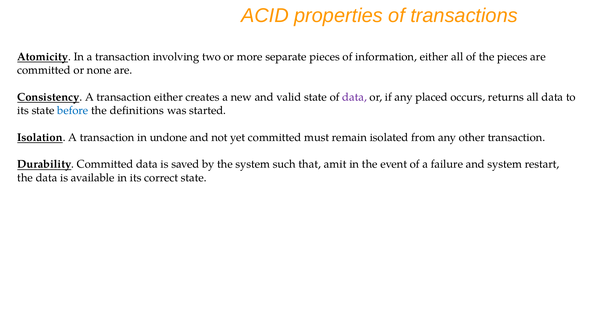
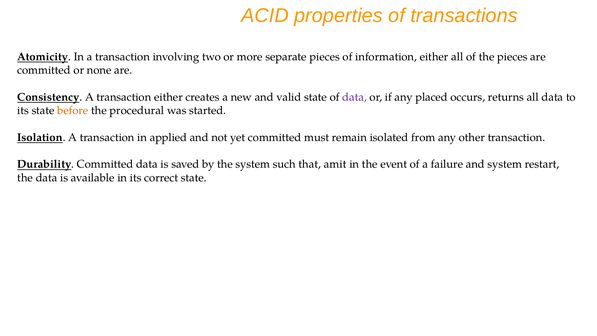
before colour: blue -> orange (73, 110)
definitions: definitions -> procedural (137, 110)
undone: undone -> applied (168, 137)
